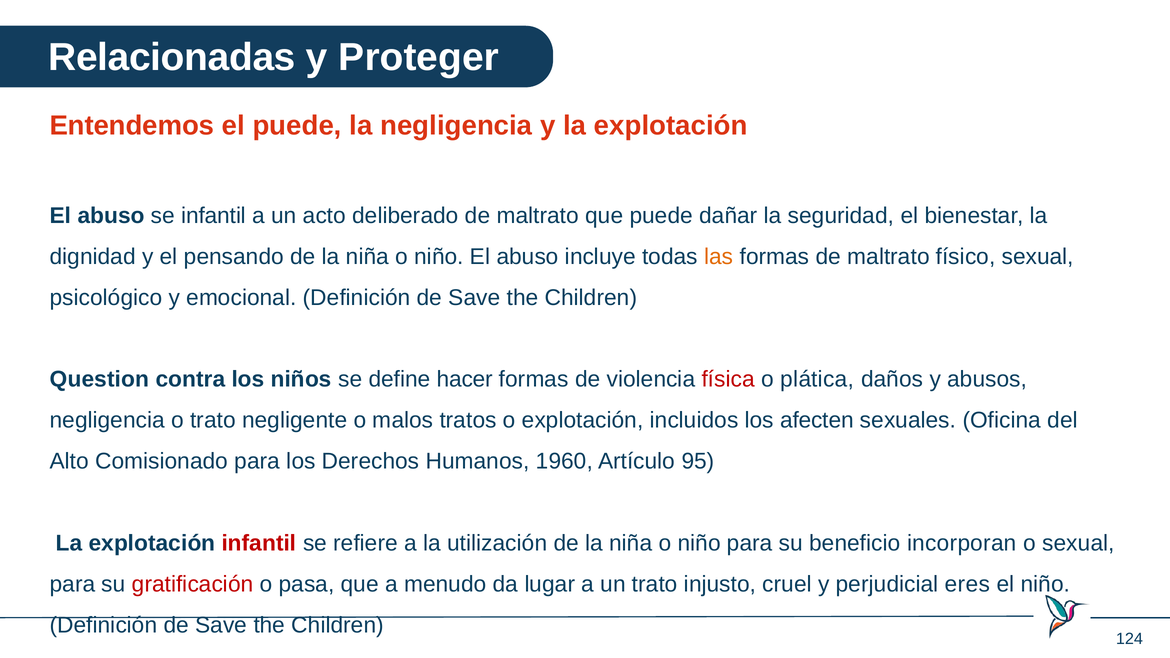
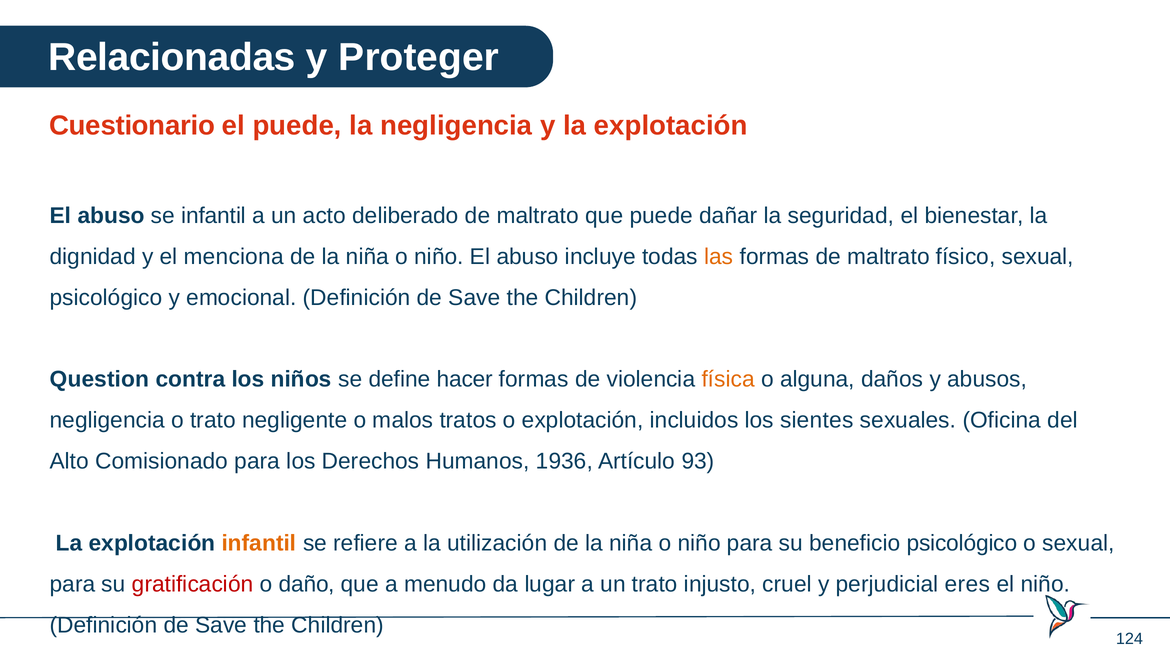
Entendemos: Entendemos -> Cuestionario (132, 125)
pensando: pensando -> menciona (234, 257)
física colour: red -> orange (728, 380)
plática: plática -> alguna (817, 380)
afecten: afecten -> sientes (817, 421)
1960: 1960 -> 1936 (564, 461)
95: 95 -> 93 (698, 461)
infantil colour: red -> orange (259, 543)
beneficio incorporan: incorporan -> psicológico (962, 543)
pasa: pasa -> daño (307, 584)
